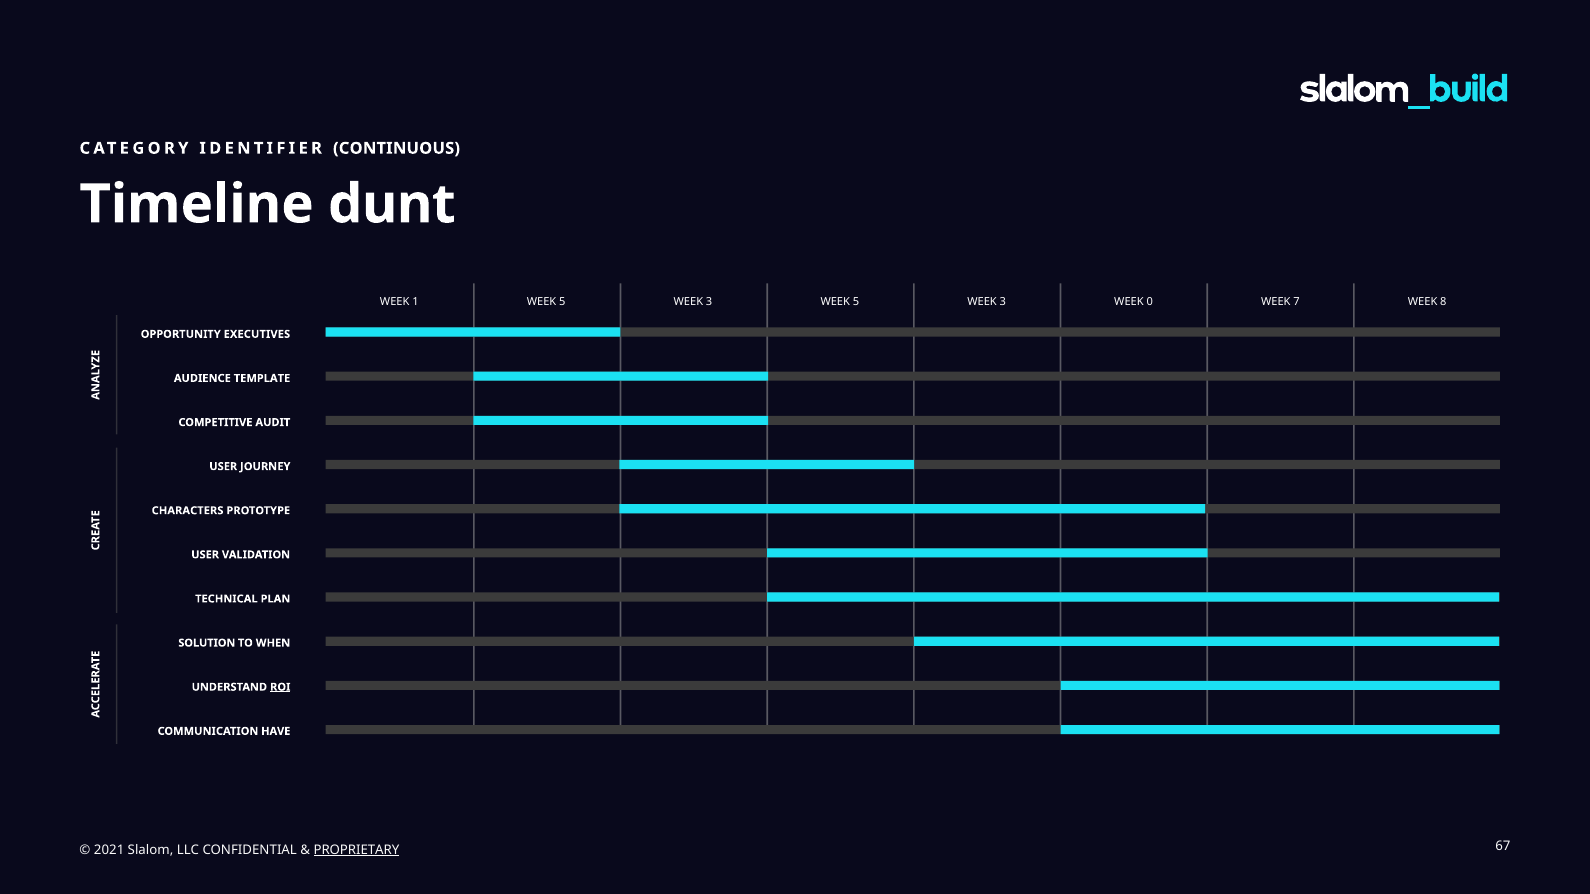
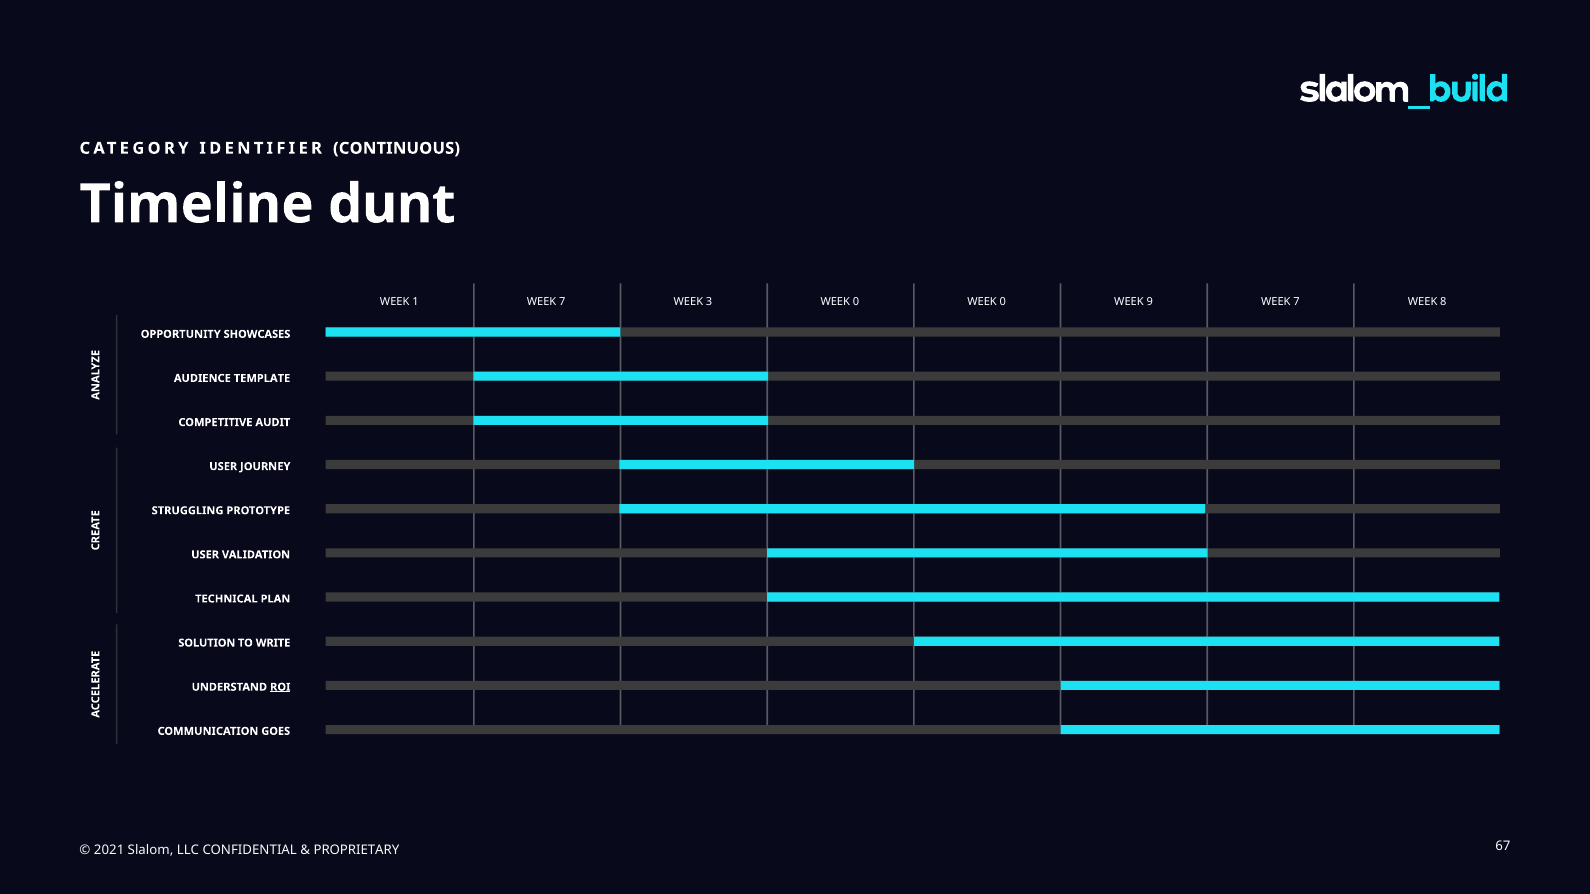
1 WEEK 5: 5 -> 7 (562, 302)
3 WEEK 5: 5 -> 0 (856, 302)
3: 3 -> 0 (1003, 302)
0: 0 -> 9 (1150, 302)
EXECUTIVES: EXECUTIVES -> SHOWCASES (257, 334)
CHARACTERS: CHARACTERS -> STRUGGLING (188, 511)
WHEN: WHEN -> WRITE (273, 643)
HAVE: HAVE -> GOES (276, 731)
PROPRIETARY underline: present -> none (356, 850)
